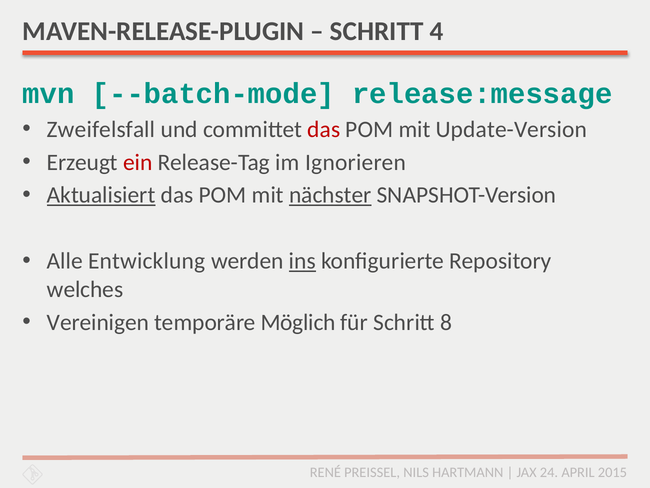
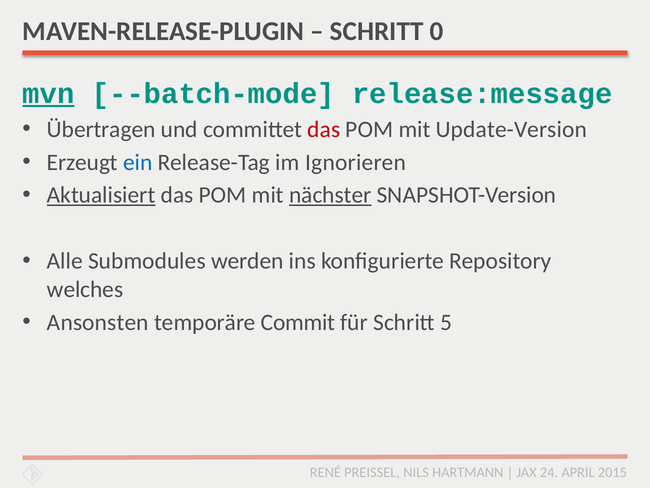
4: 4 -> 0 (437, 31)
mvn underline: none -> present (48, 93)
Zweifelsfall: Zweifelsfall -> Übertragen (101, 129)
ein colour: red -> blue (138, 162)
Entwicklung: Entwicklung -> Submodules (147, 261)
ins underline: present -> none (302, 261)
Vereinigen: Vereinigen -> Ansonsten (98, 322)
Möglich: Möglich -> Commit (298, 322)
8: 8 -> 5 (446, 322)
